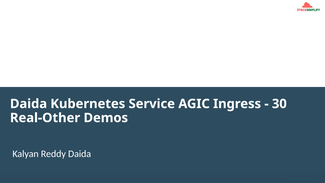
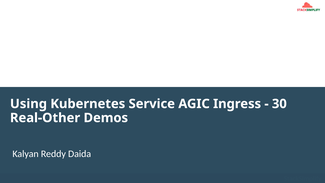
Daida: Daida -> Using (28, 104)
